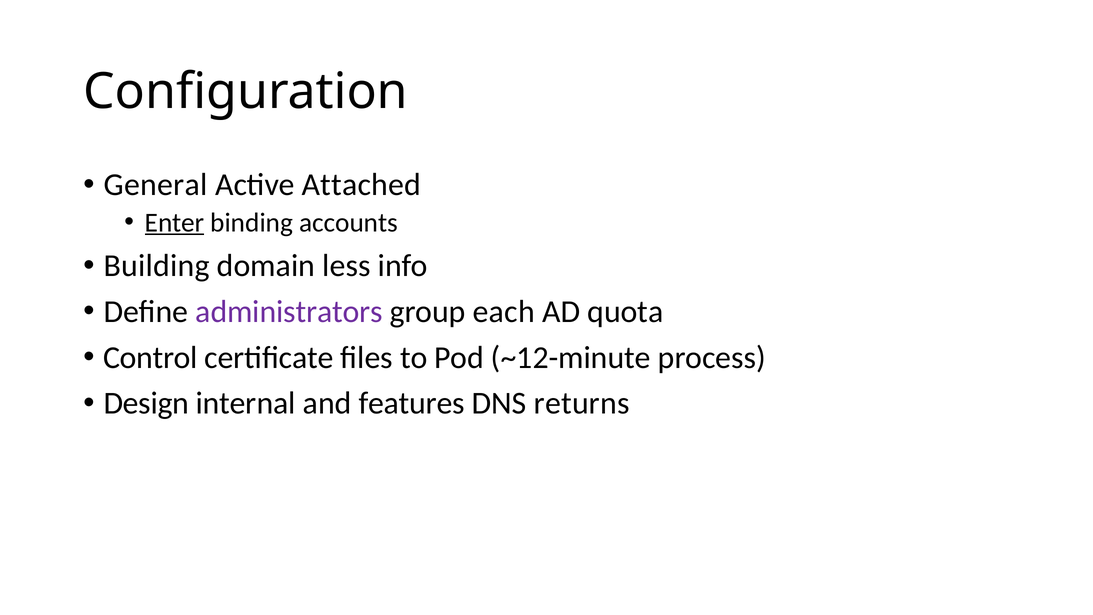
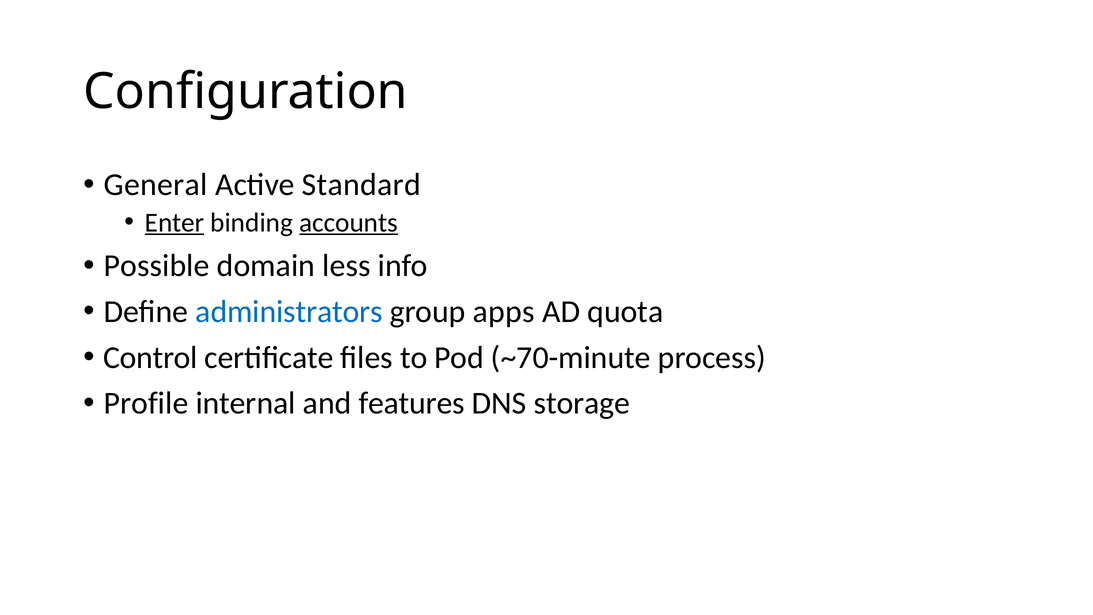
Attached: Attached -> Standard (361, 185)
accounts underline: none -> present (349, 222)
Building: Building -> Possible (157, 266)
administrators colour: purple -> blue (289, 312)
each: each -> apps (504, 312)
~12-minute: ~12-minute -> ~70-minute (571, 357)
Design: Design -> Profile (146, 403)
returns: returns -> storage (582, 403)
